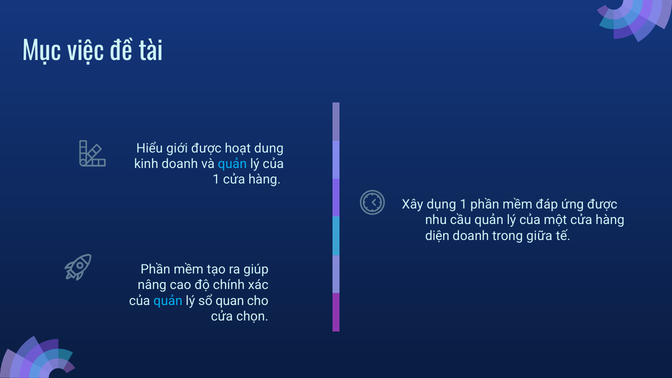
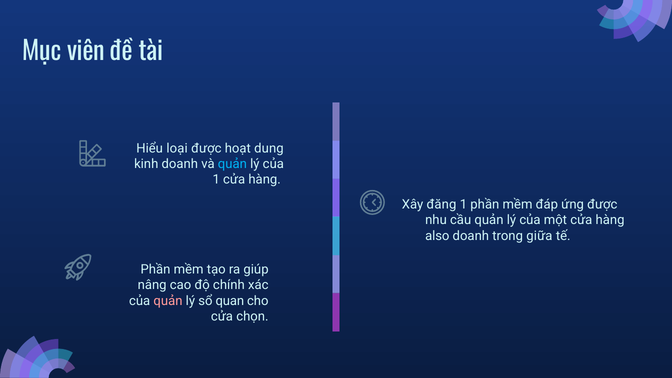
việc: việc -> viên (86, 51)
giới: giới -> loại (177, 148)
dụng: dụng -> đăng (441, 204)
diện: diện -> also (437, 236)
quản colour: light blue -> pink (168, 301)
